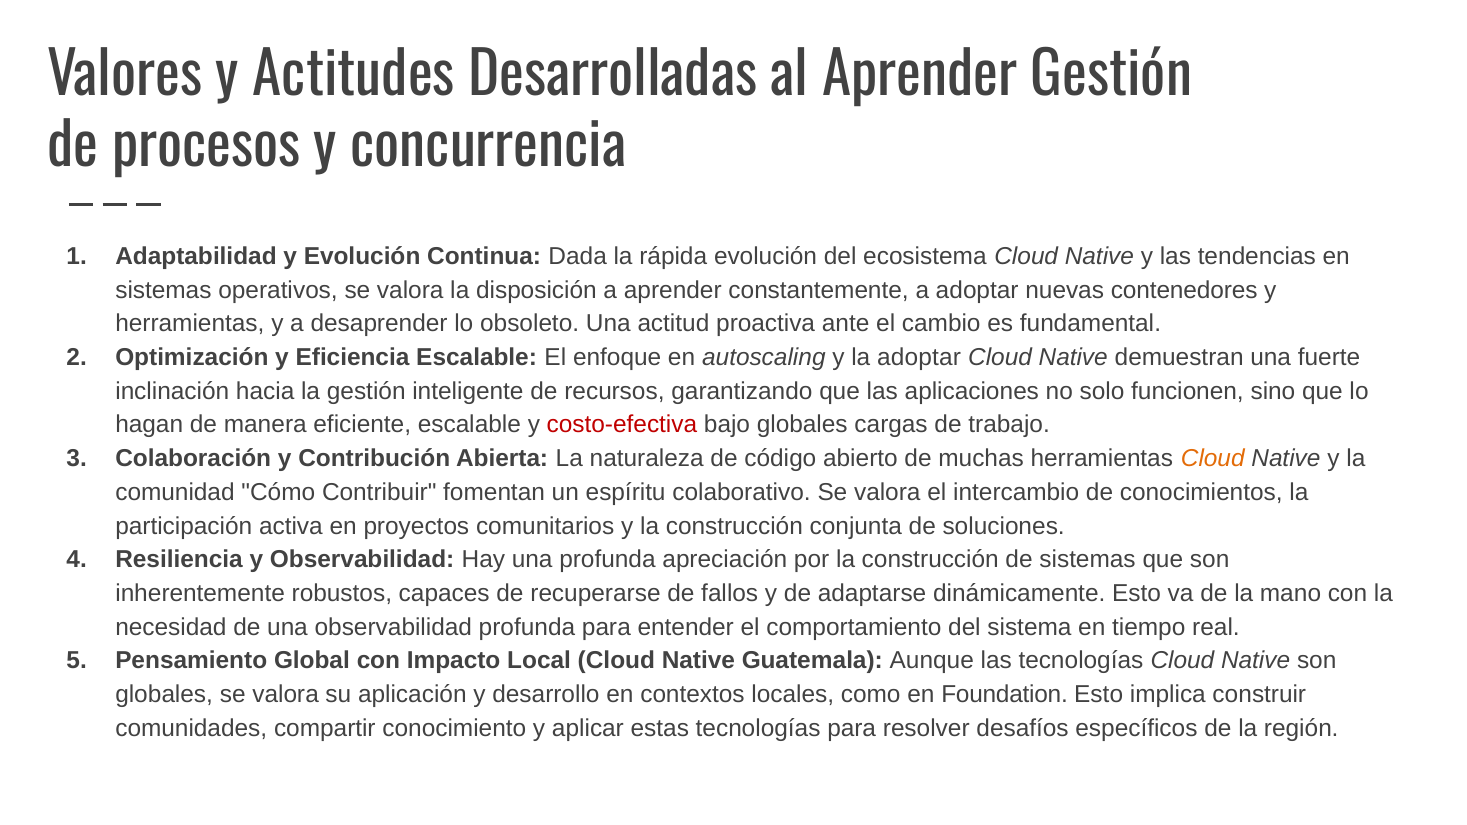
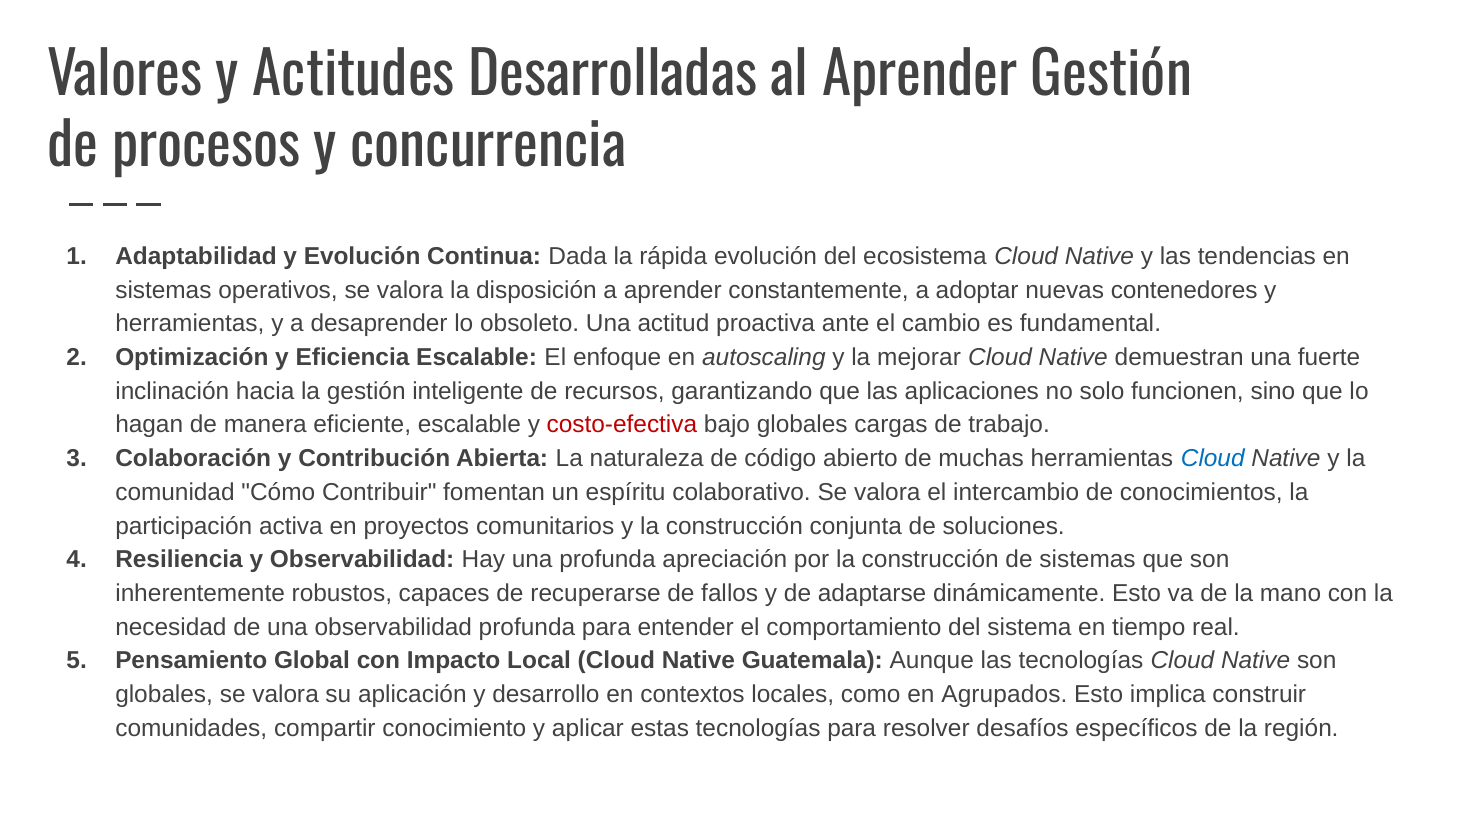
la adoptar: adoptar -> mejorar (919, 357)
Cloud colour: orange -> blue (1213, 459)
Foundation: Foundation -> Agrupados (1004, 695)
